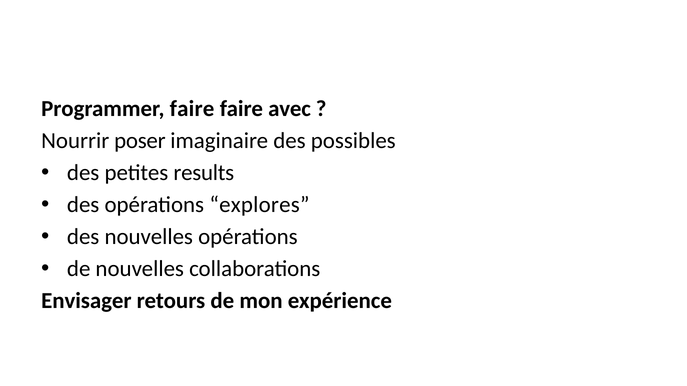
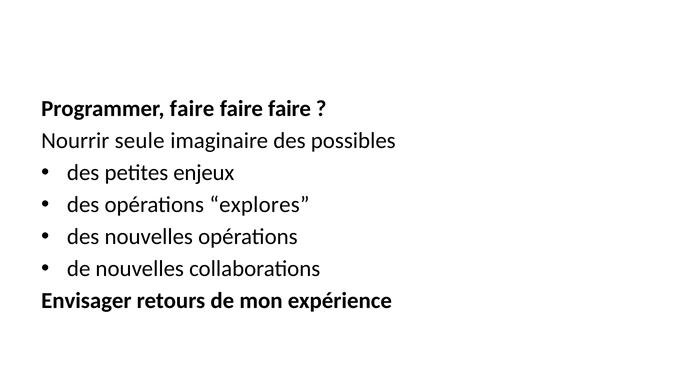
avec: avec -> faire (290, 109)
poser: poser -> seule (140, 141)
results: results -> enjeux (204, 173)
